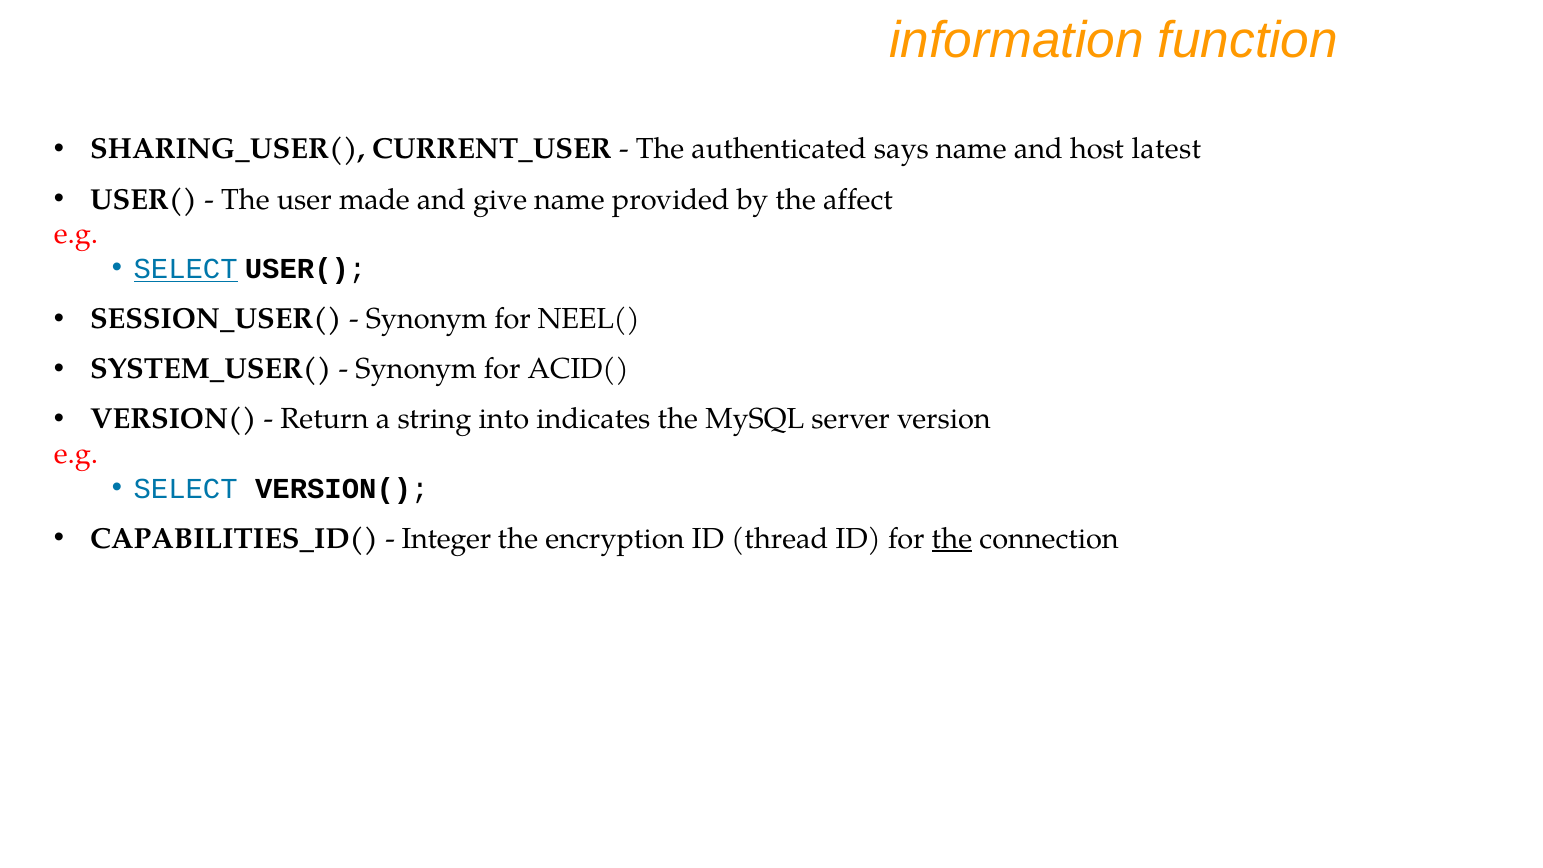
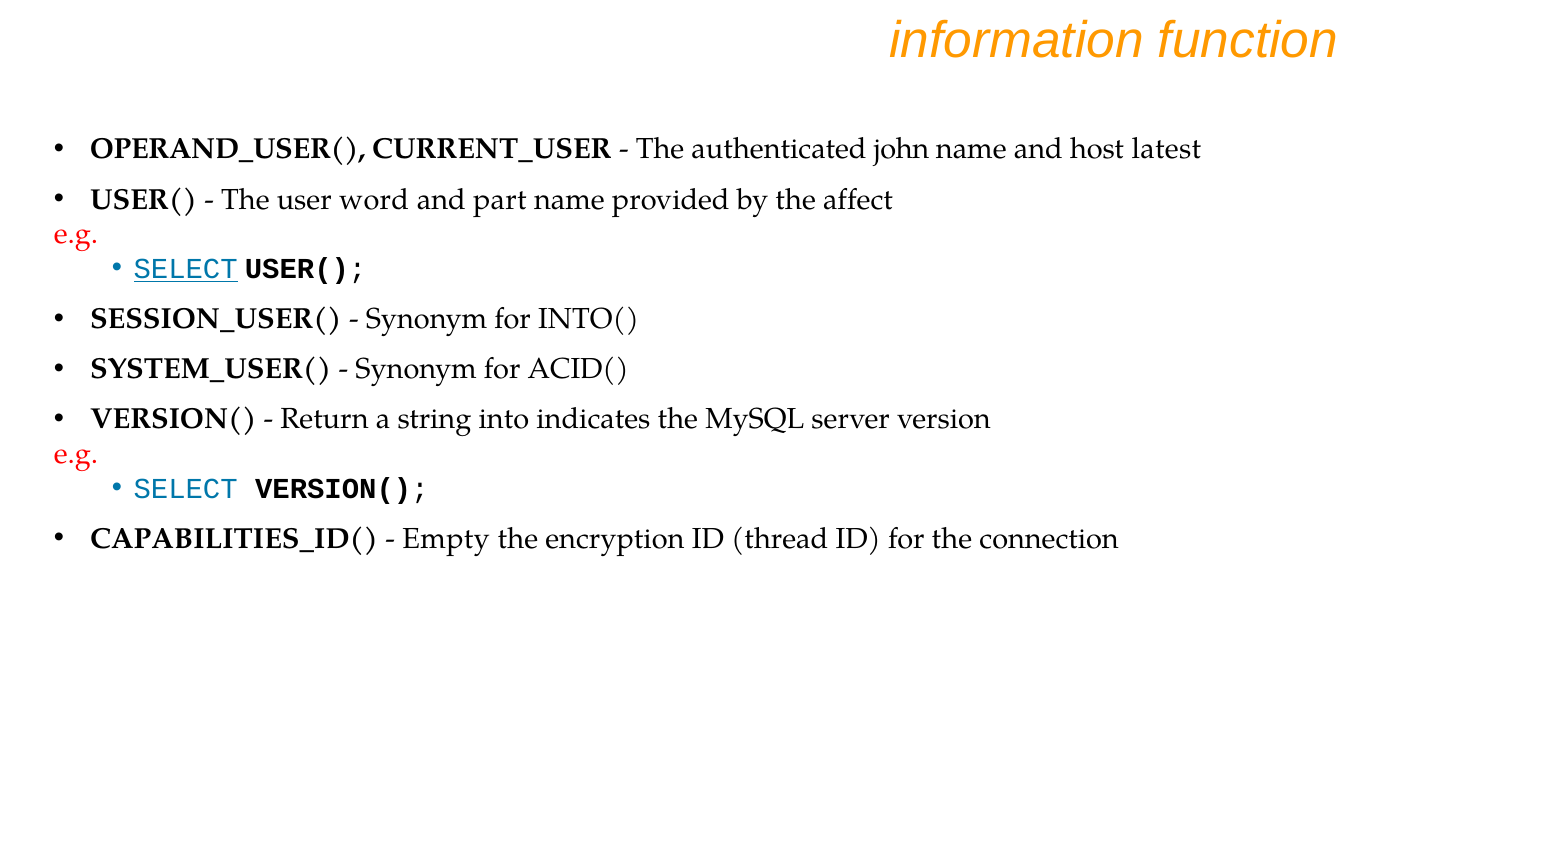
SHARING_USER(: SHARING_USER( -> OPERAND_USER( (228, 149)
says: says -> john (901, 149)
made: made -> word (374, 200)
give: give -> part (500, 200)
NEEL(: NEEL( -> INTO( (589, 319)
Integer: Integer -> Empty (446, 539)
the underline: present -> none (952, 539)
